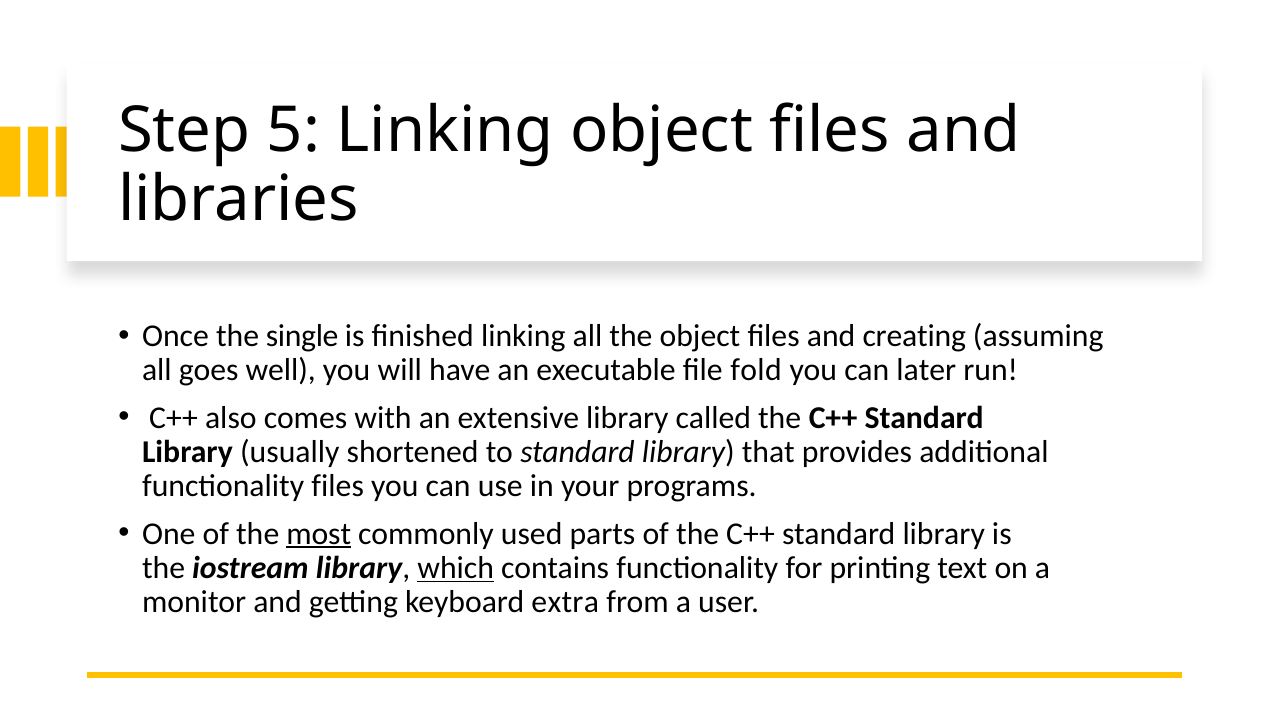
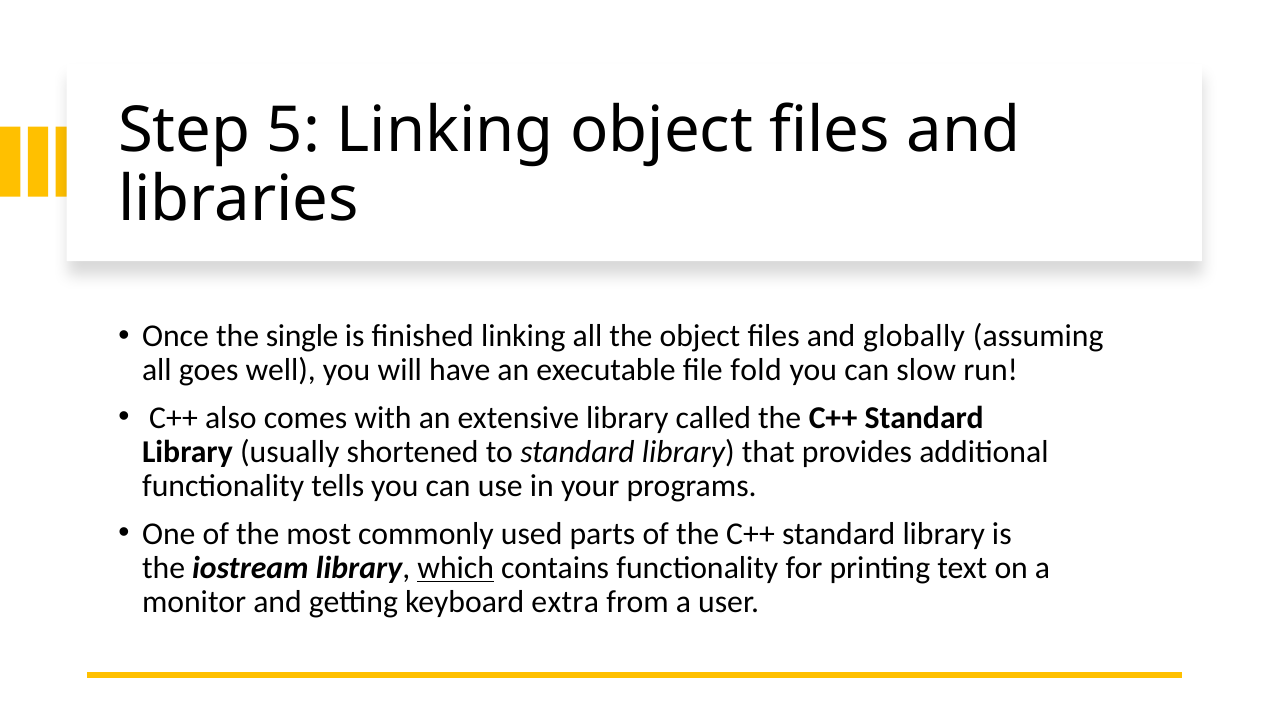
creating: creating -> globally (914, 336)
later: later -> slow (926, 370)
functionality files: files -> tells (338, 486)
most underline: present -> none (319, 533)
